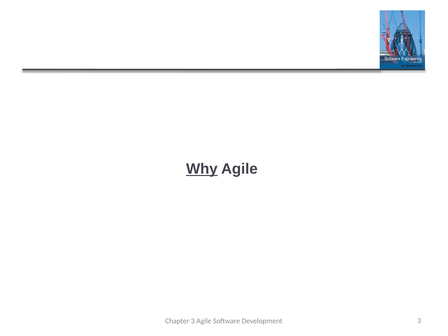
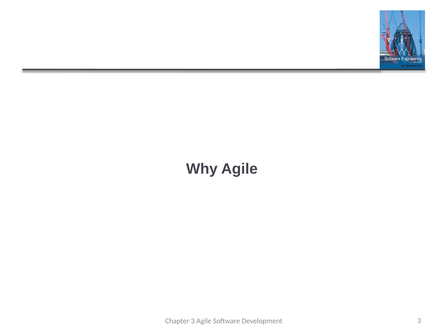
Why underline: present -> none (202, 169)
